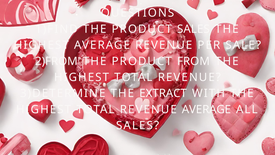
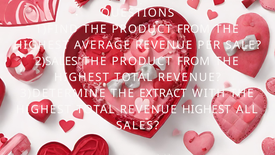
1)FIND THE PRODUCT SALES: SALES -> FROM (193, 29)
2)FROM: 2)FROM -> 2)SALES (56, 61)
REVENUE AVERAGE: AVERAGE -> HIGHEST (206, 109)
